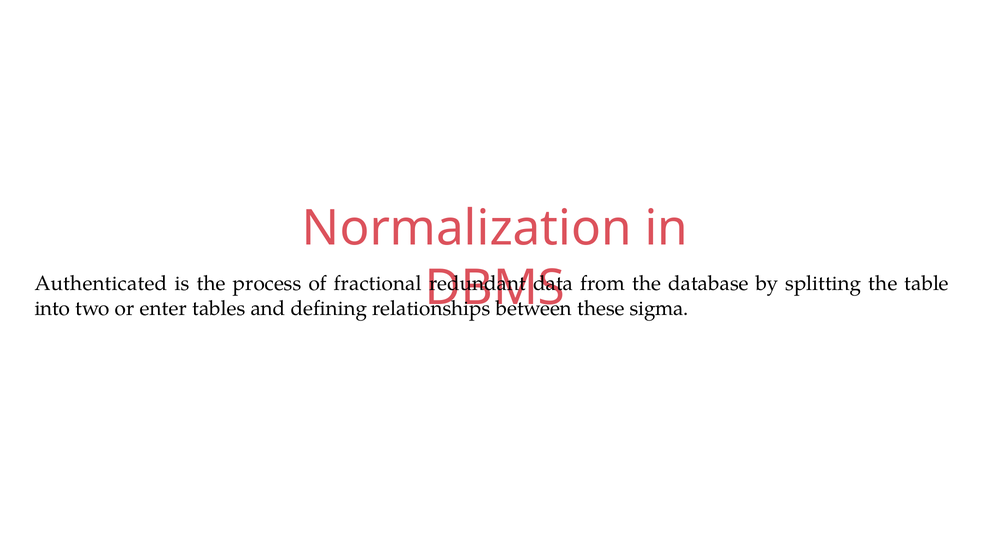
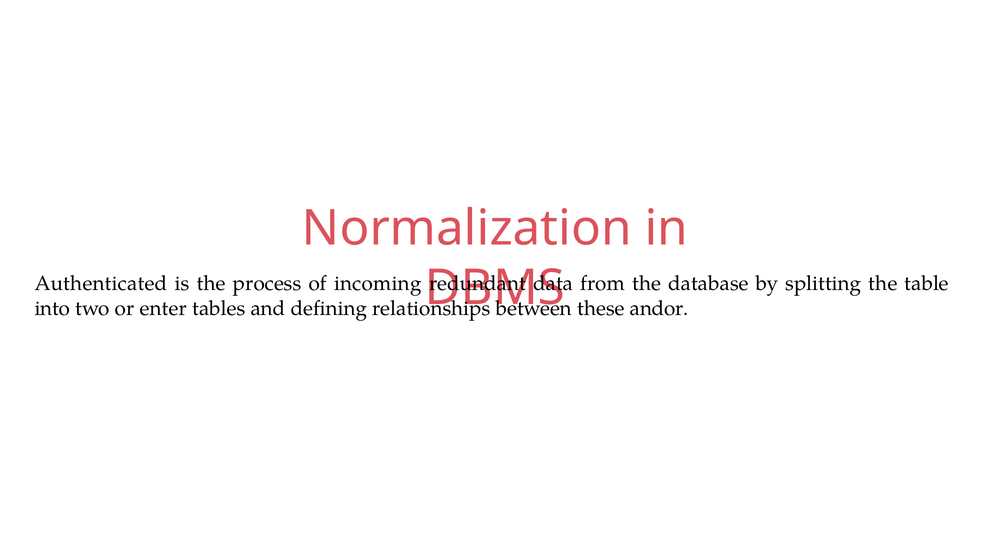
fractional: fractional -> incoming (378, 284)
sigma: sigma -> andor (659, 308)
